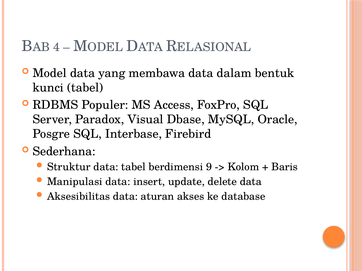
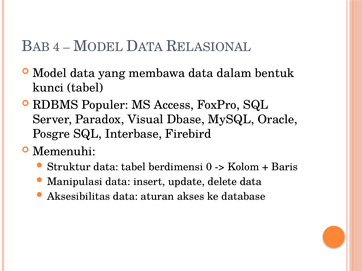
Sederhana: Sederhana -> Memenuhi (64, 152)
9: 9 -> 0 (209, 167)
